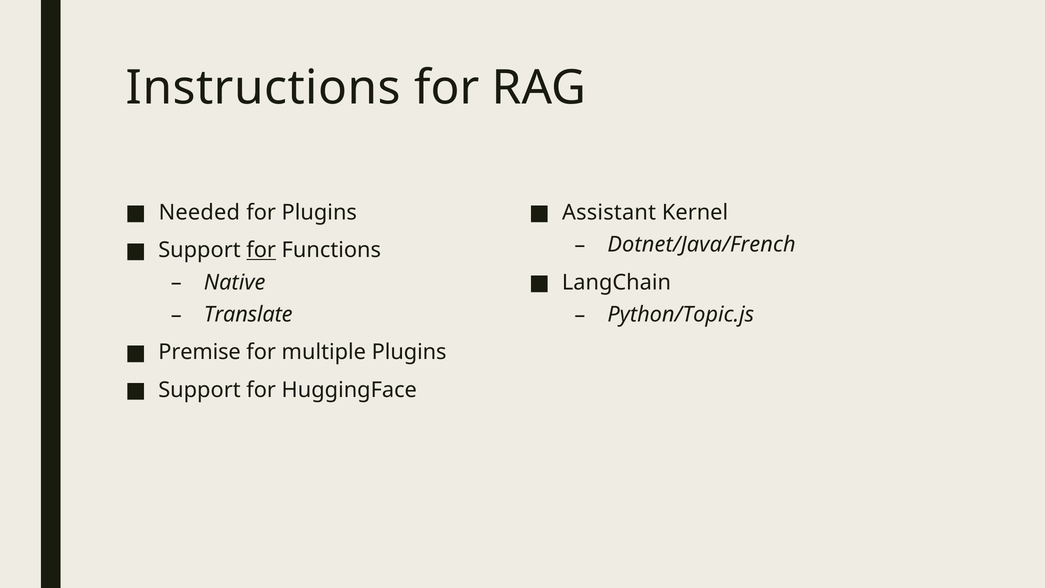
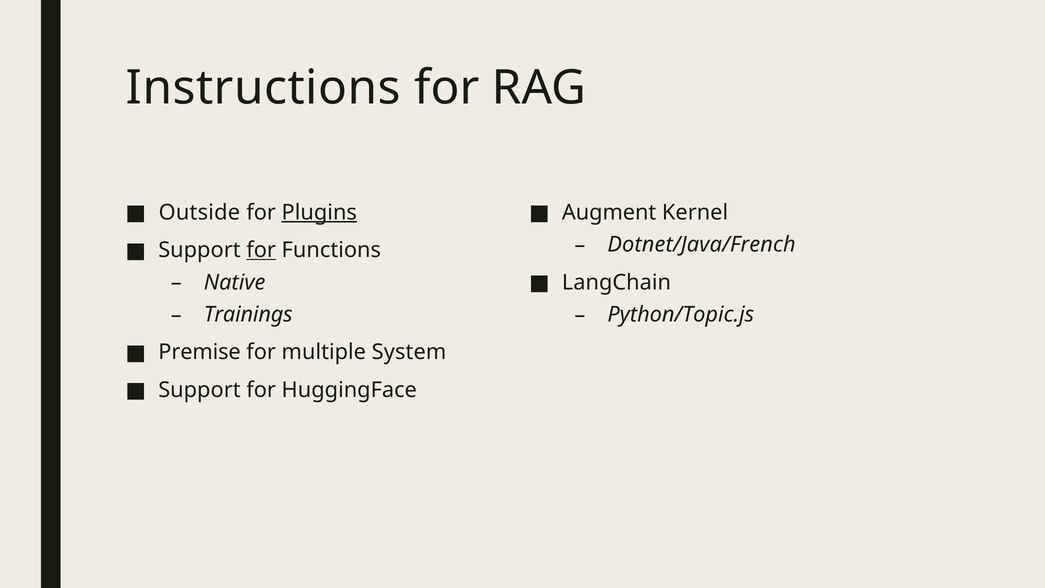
Needed: Needed -> Outside (199, 212)
Plugins underline: none -> present (319, 212)
Assistant: Assistant -> Augment (609, 212)
Translate: Translate -> Trainings (248, 314)
multiple Plugins: Plugins -> System (409, 352)
